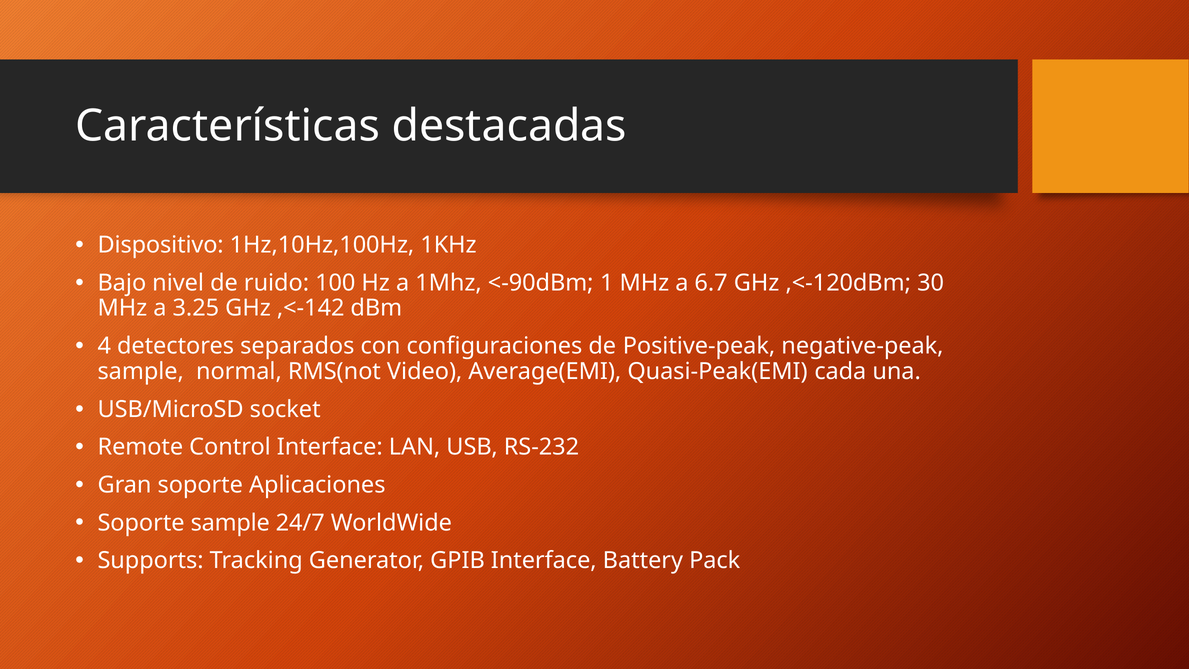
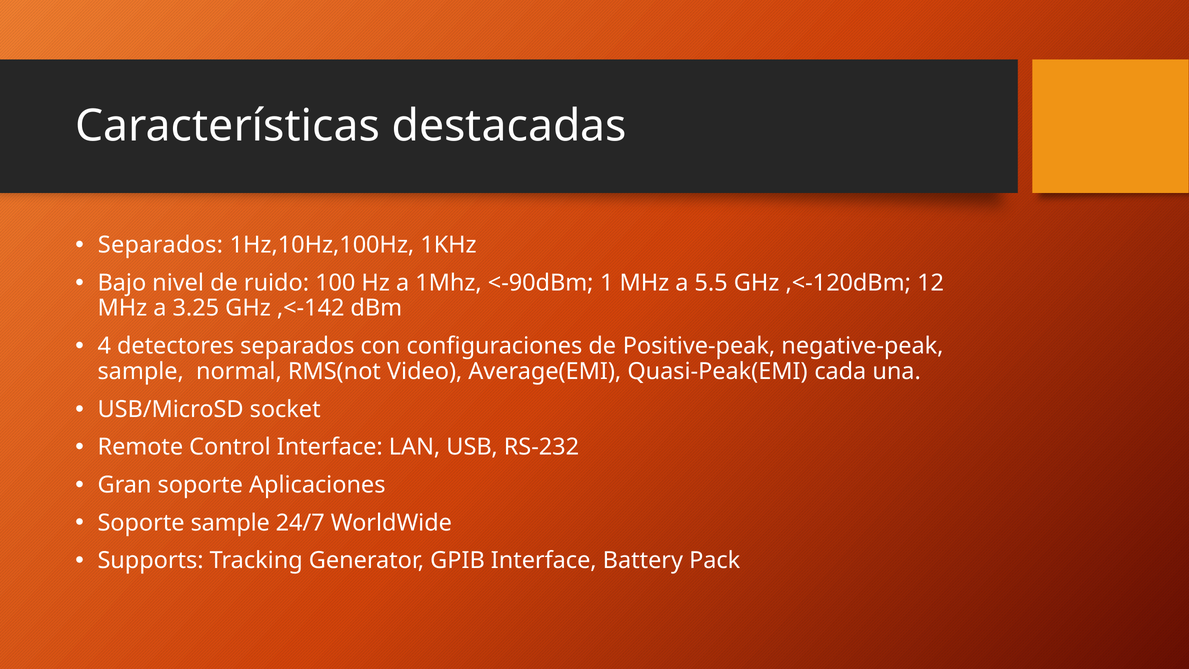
Dispositivo: Dispositivo -> Separados (160, 245)
6.7: 6.7 -> 5.5 (711, 283)
30: 30 -> 12 (931, 283)
